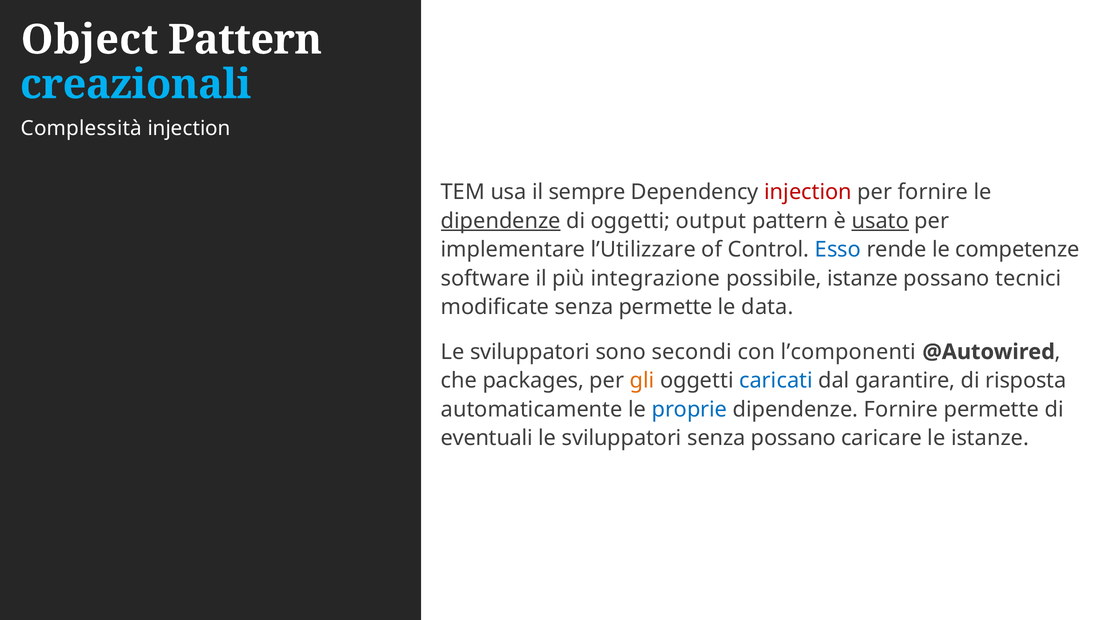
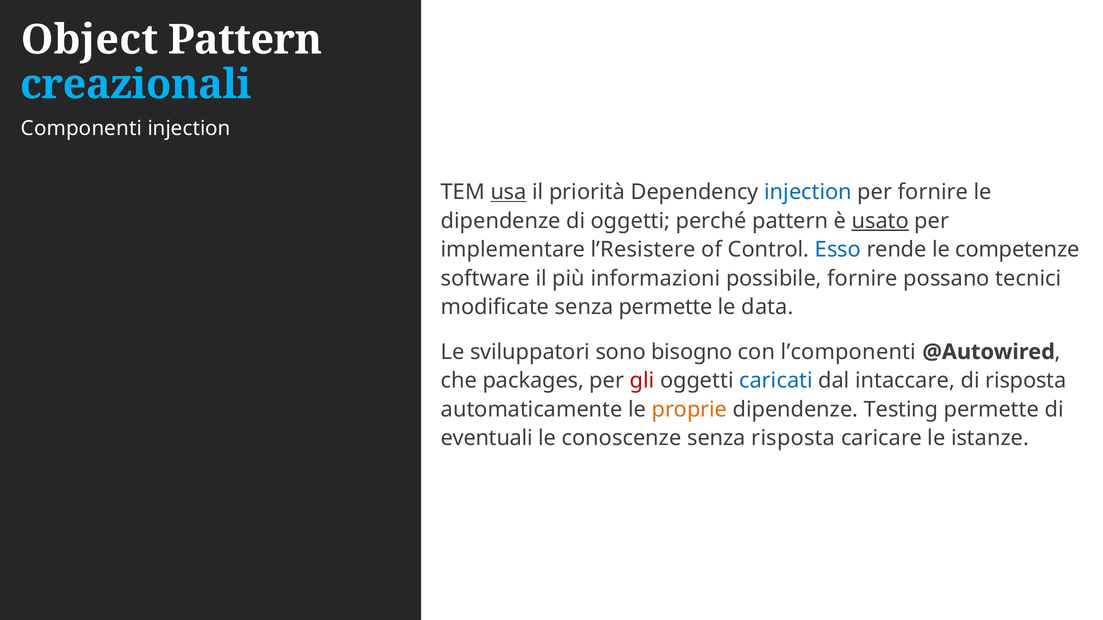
Complessità: Complessità -> Componenti (81, 128)
usa underline: none -> present (509, 192)
sempre: sempre -> priorità (587, 192)
injection colour: red -> blue (808, 192)
dipendenze underline: present -> none (501, 221)
output: output -> perché (711, 221)
l’Utilizzare: l’Utilizzare -> l’Resistere (643, 250)
integrazione: integrazione -> informazioni (655, 279)
possibile istanze: istanze -> fornire (863, 279)
secondi: secondi -> bisogno (692, 352)
gli colour: orange -> red (642, 381)
garantire: garantire -> intaccare (905, 381)
proprie colour: blue -> orange (689, 410)
dipendenze Fornire: Fornire -> Testing (901, 410)
sviluppatori: sviluppatori -> conoscenze (622, 438)
senza possano: possano -> risposta (793, 438)
